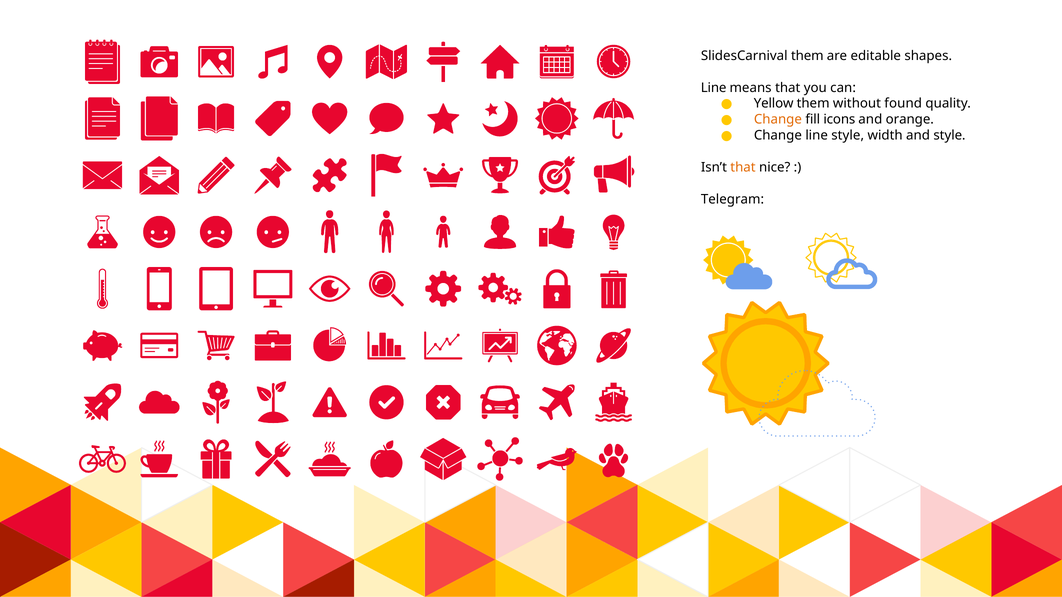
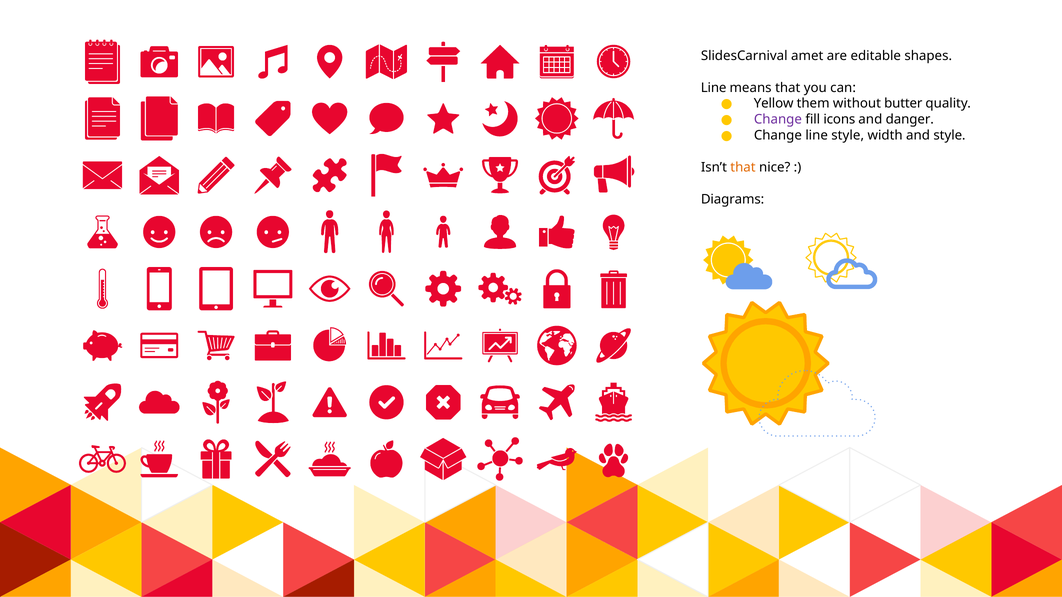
SlidesCarnival them: them -> amet (807, 56)
found: found -> butter (903, 104)
Change colour: orange -> purple (778, 120)
orange: orange -> danger (910, 120)
Telegram: Telegram -> Diagrams (733, 199)
